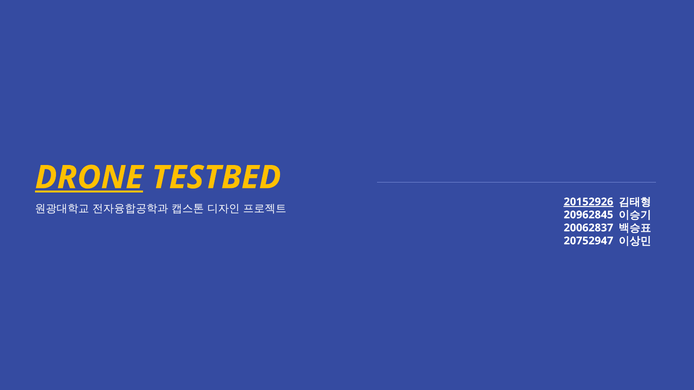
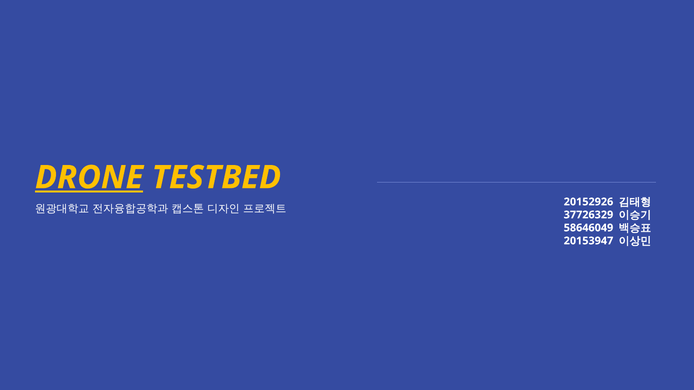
20152926 underline: present -> none (589, 202)
20962845: 20962845 -> 37726329 (588, 215)
20062837: 20062837 -> 58646049 (588, 228)
20752947: 20752947 -> 20153947 (588, 241)
